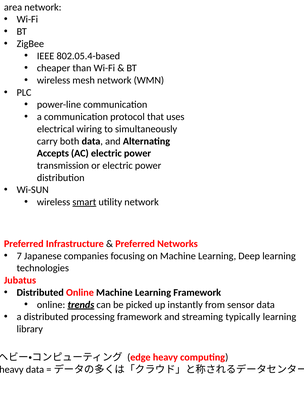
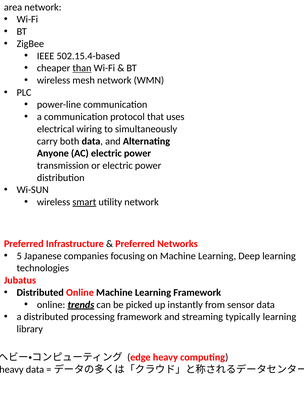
802.05.4-based: 802.05.4-based -> 502.15.4-based (88, 56)
than underline: none -> present (82, 68)
Accepts: Accepts -> Anyone (53, 153)
7: 7 -> 5 (19, 256)
